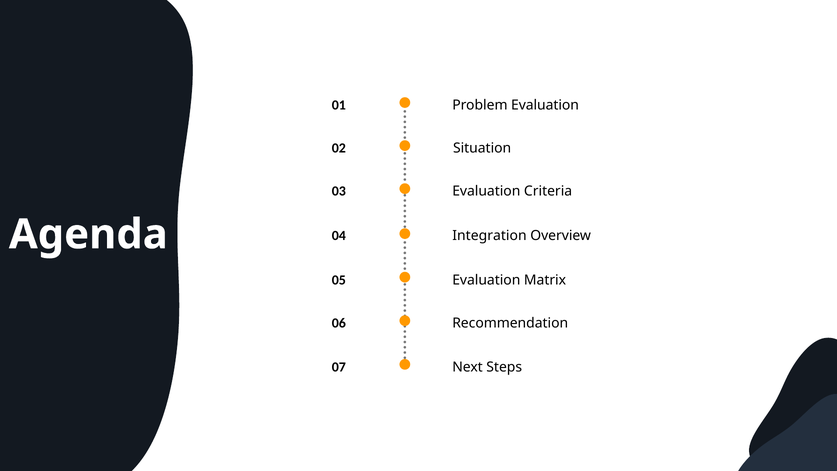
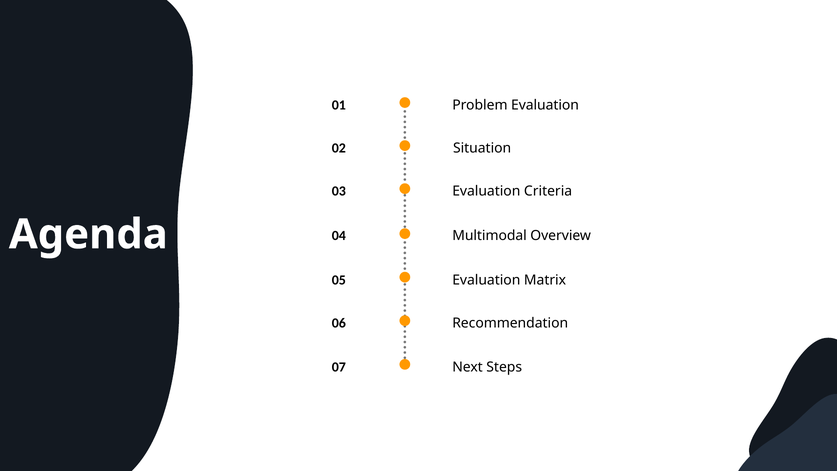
Integration: Integration -> Multimodal (490, 236)
